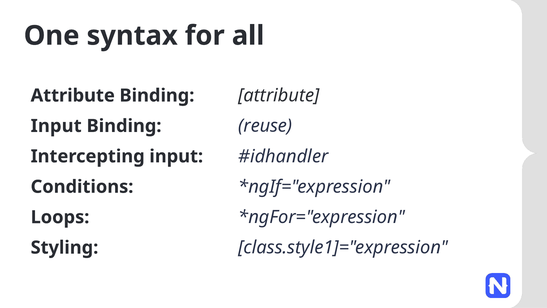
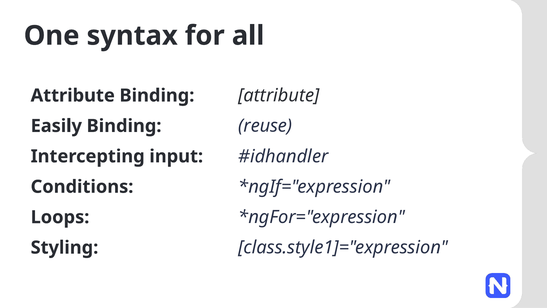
Input: Input -> Easily (56, 126)
